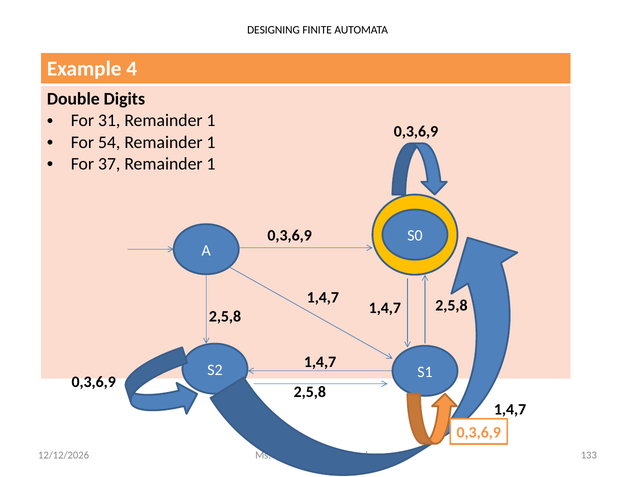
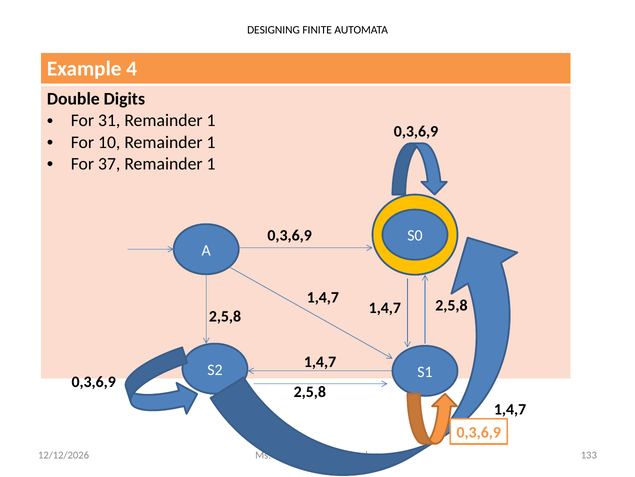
54: 54 -> 10 (109, 142)
